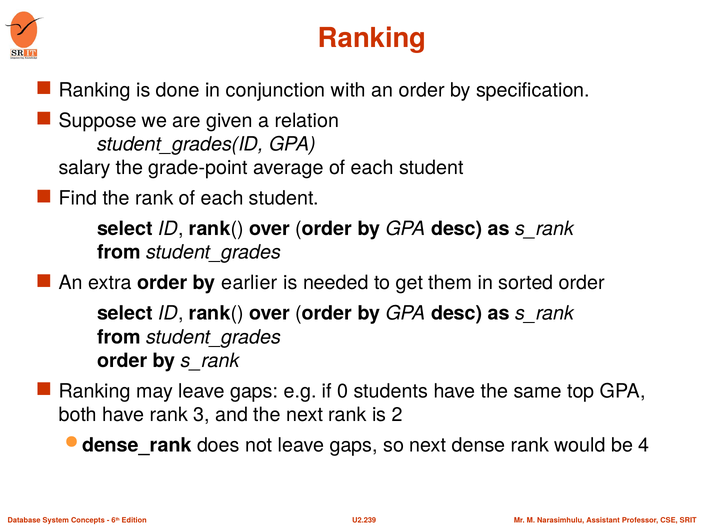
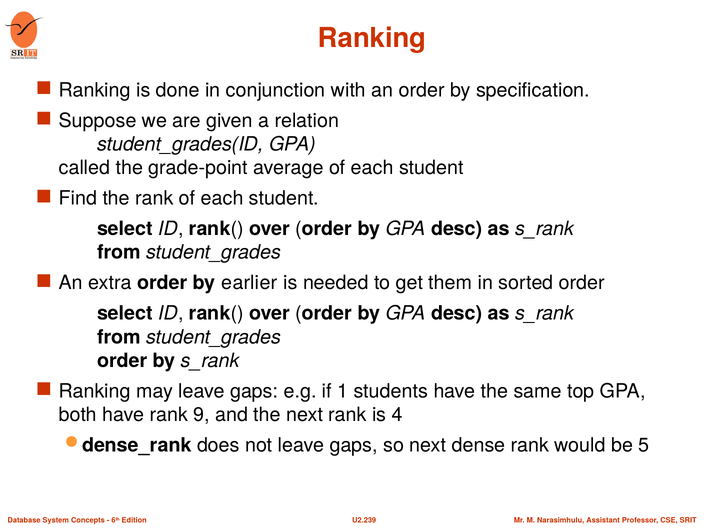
salary: salary -> called (85, 168)
0: 0 -> 1 (343, 391)
3: 3 -> 9 (202, 415)
2: 2 -> 4 (397, 415)
4: 4 -> 5 (644, 445)
